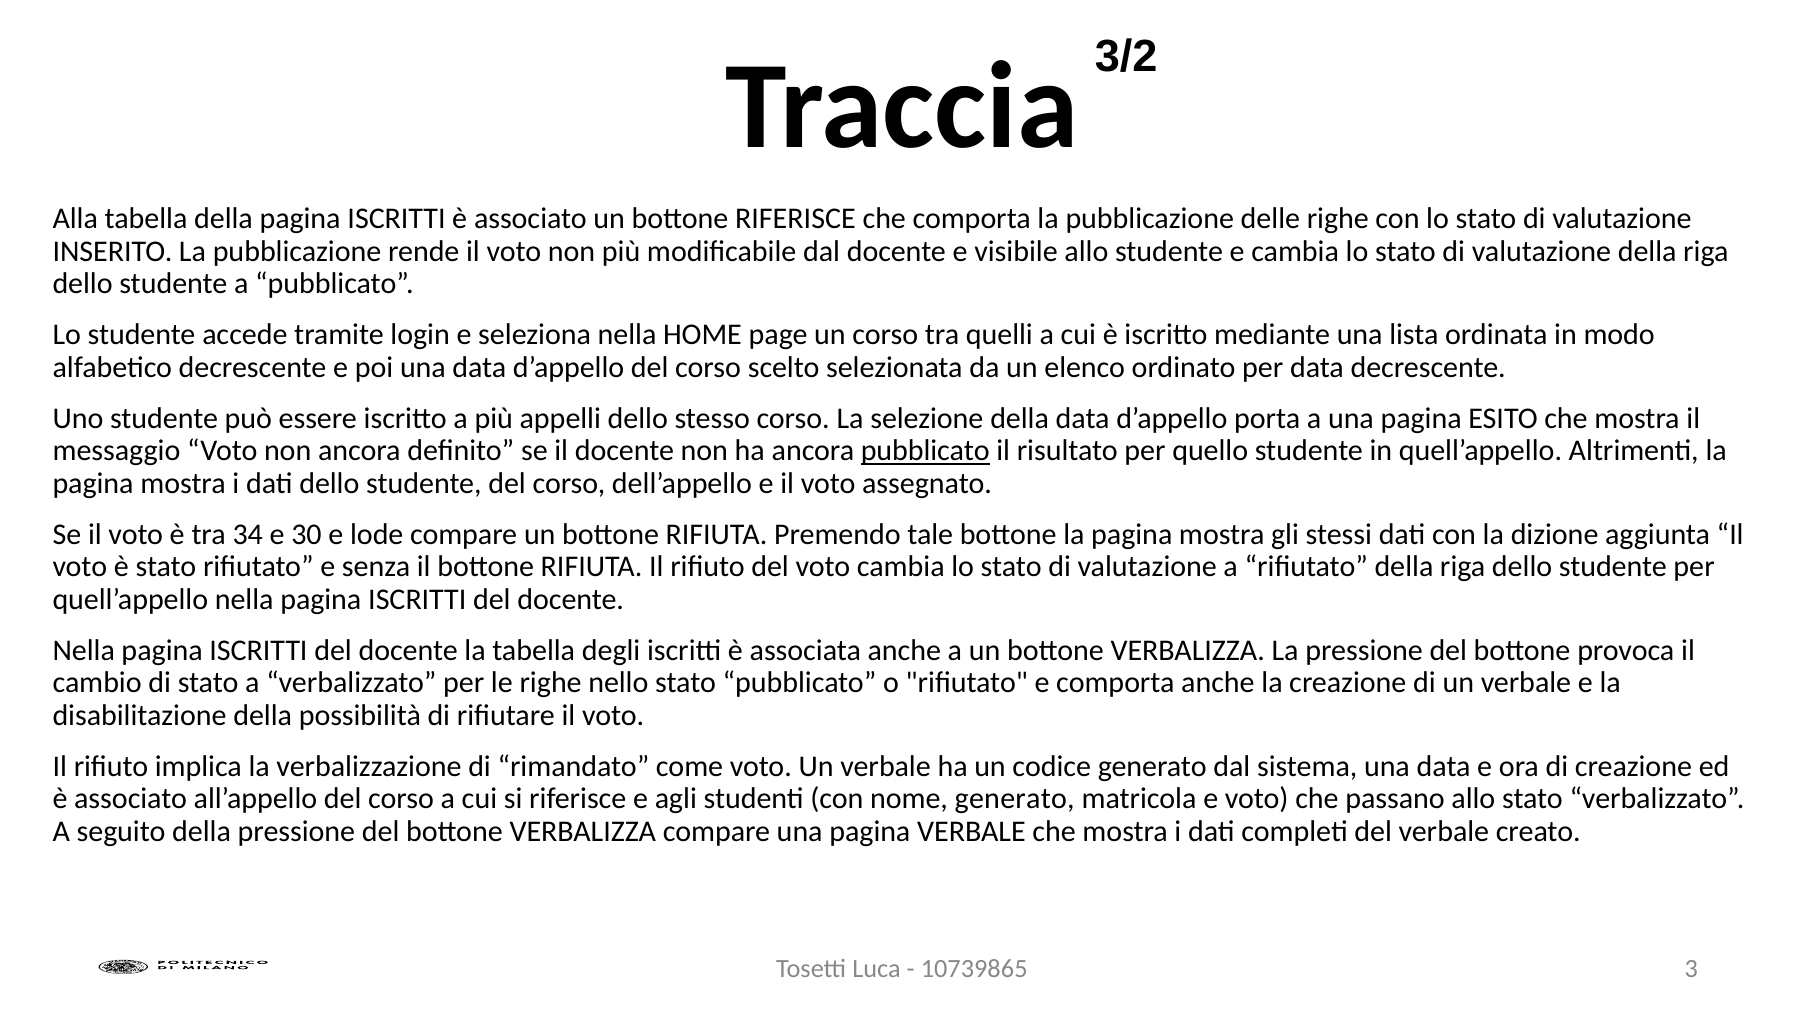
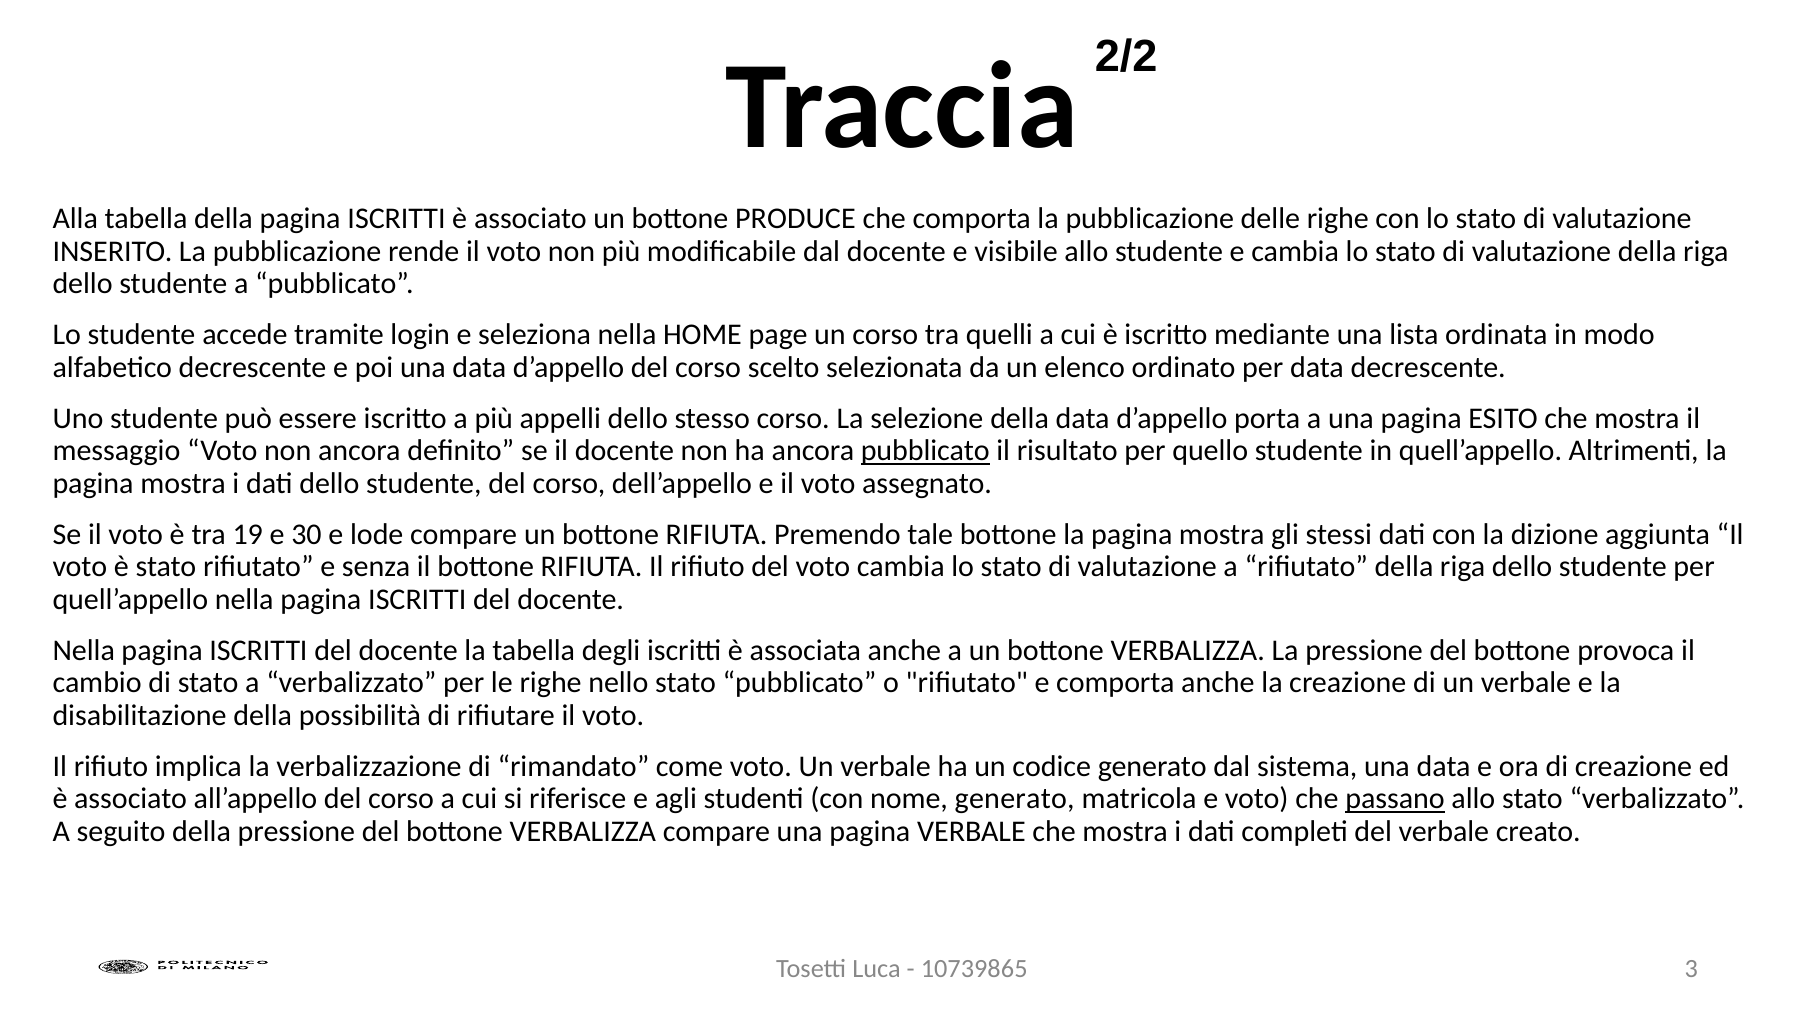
3/2: 3/2 -> 2/2 (1126, 57)
bottone RIFERISCE: RIFERISCE -> PRODUCE (795, 219)
34: 34 -> 19 (248, 535)
passano underline: none -> present (1395, 800)
